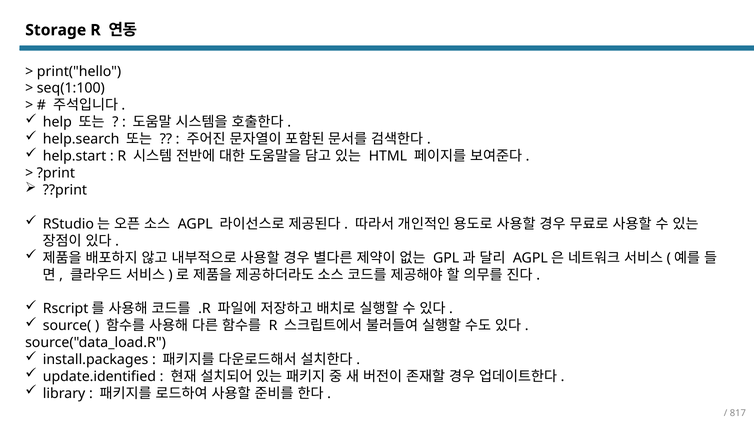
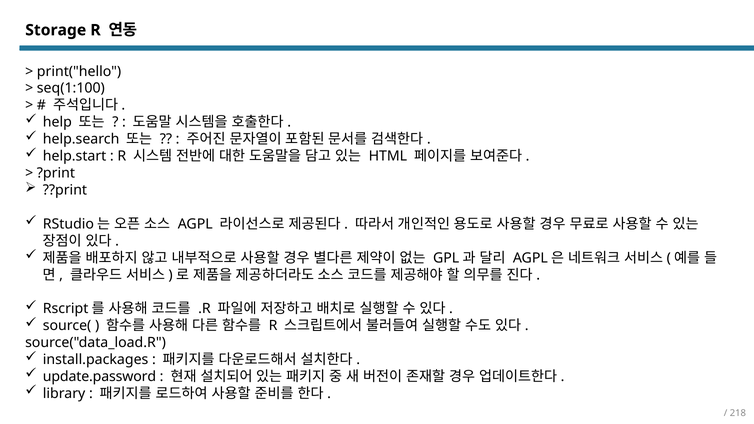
update.identified: update.identified -> update.password (99, 377)
817: 817 -> 218 (738, 413)
